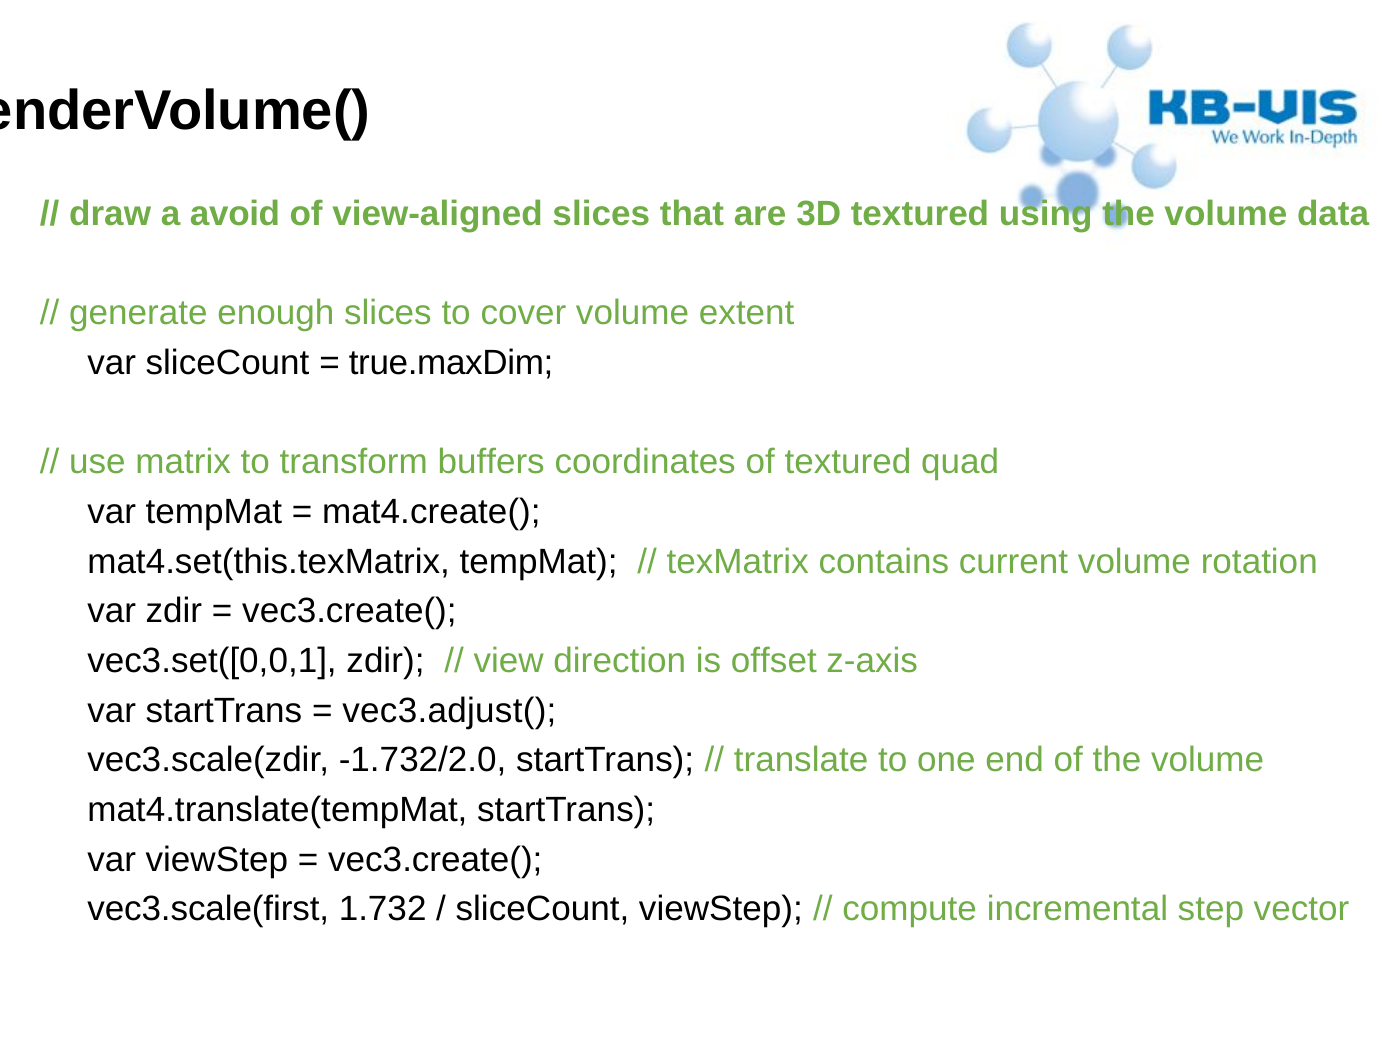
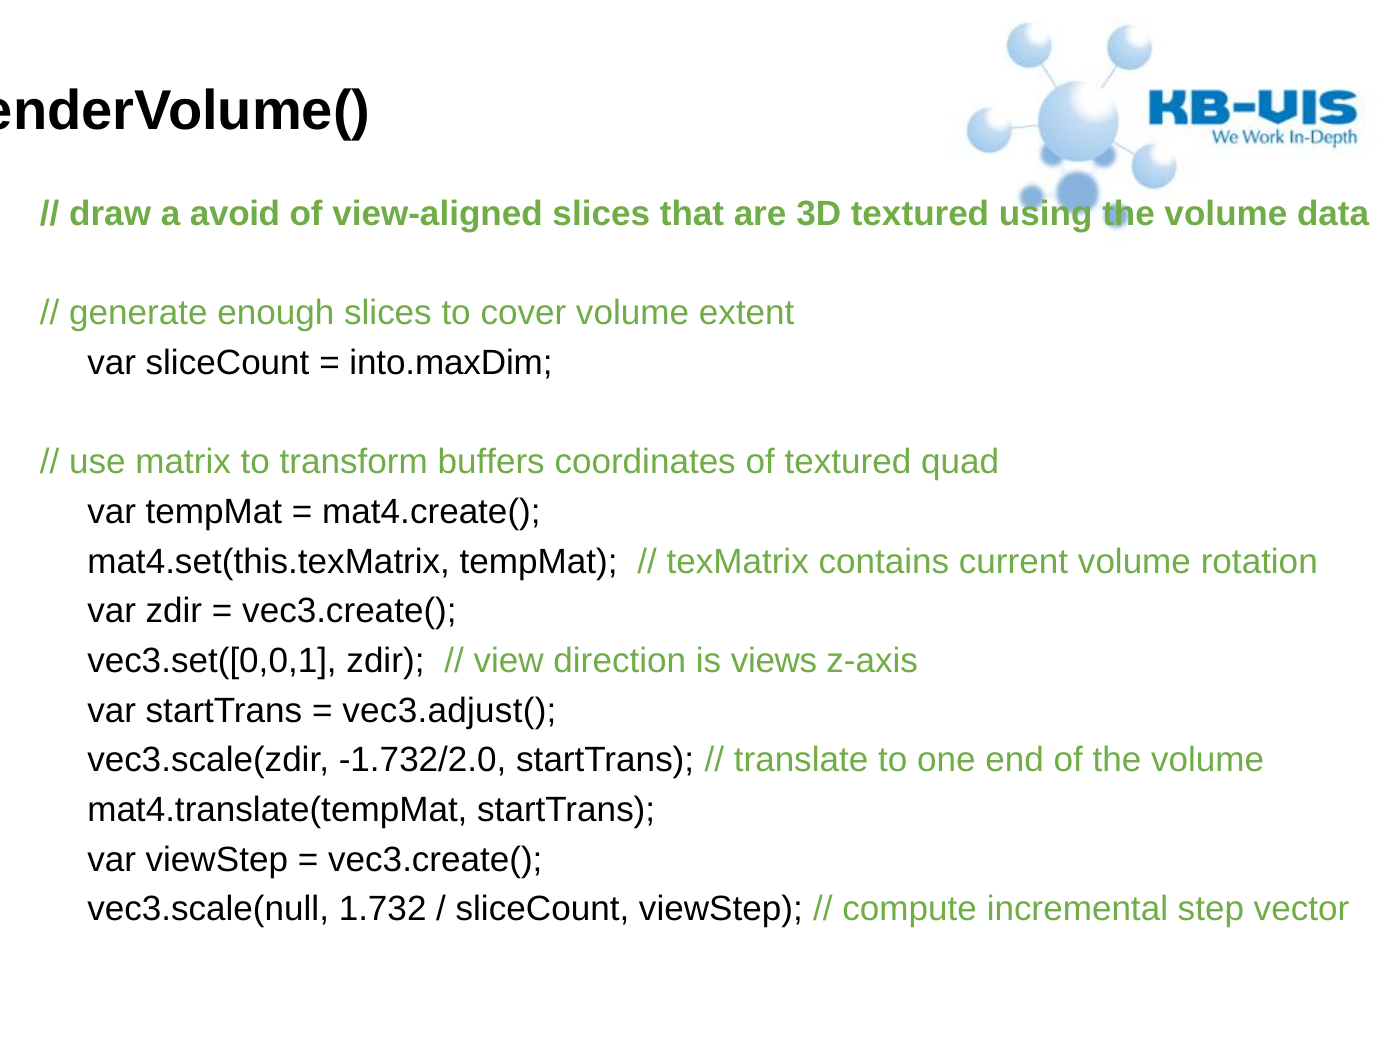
true.maxDim: true.maxDim -> into.maxDim (451, 363)
offset: offset -> views (774, 661)
vec3.scale(first: vec3.scale(first -> vec3.scale(null (208, 909)
